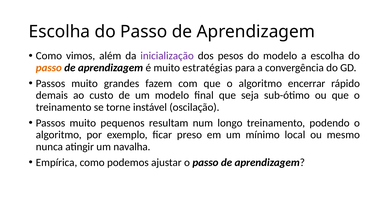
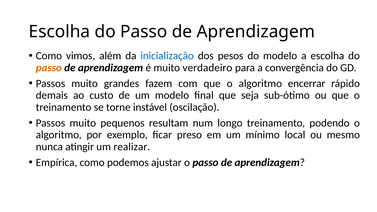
inicialização colour: purple -> blue (167, 56)
estratégias: estratégias -> verdadeiro (207, 68)
navalha: navalha -> realizar (132, 147)
